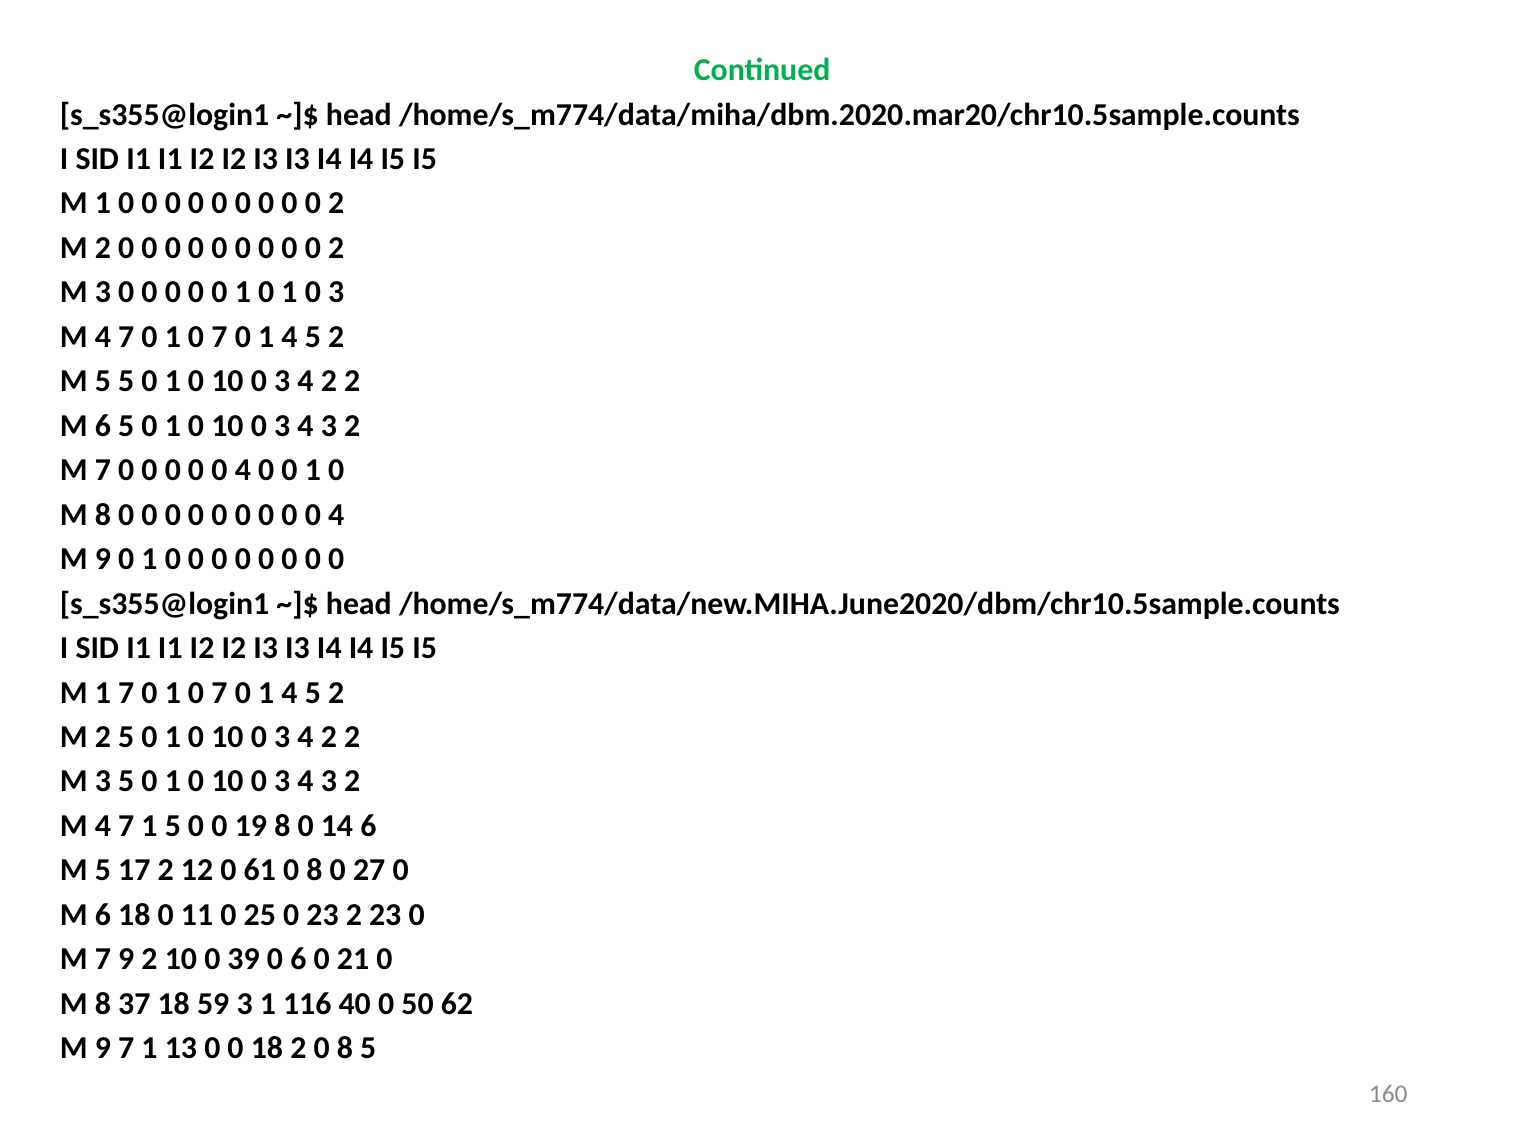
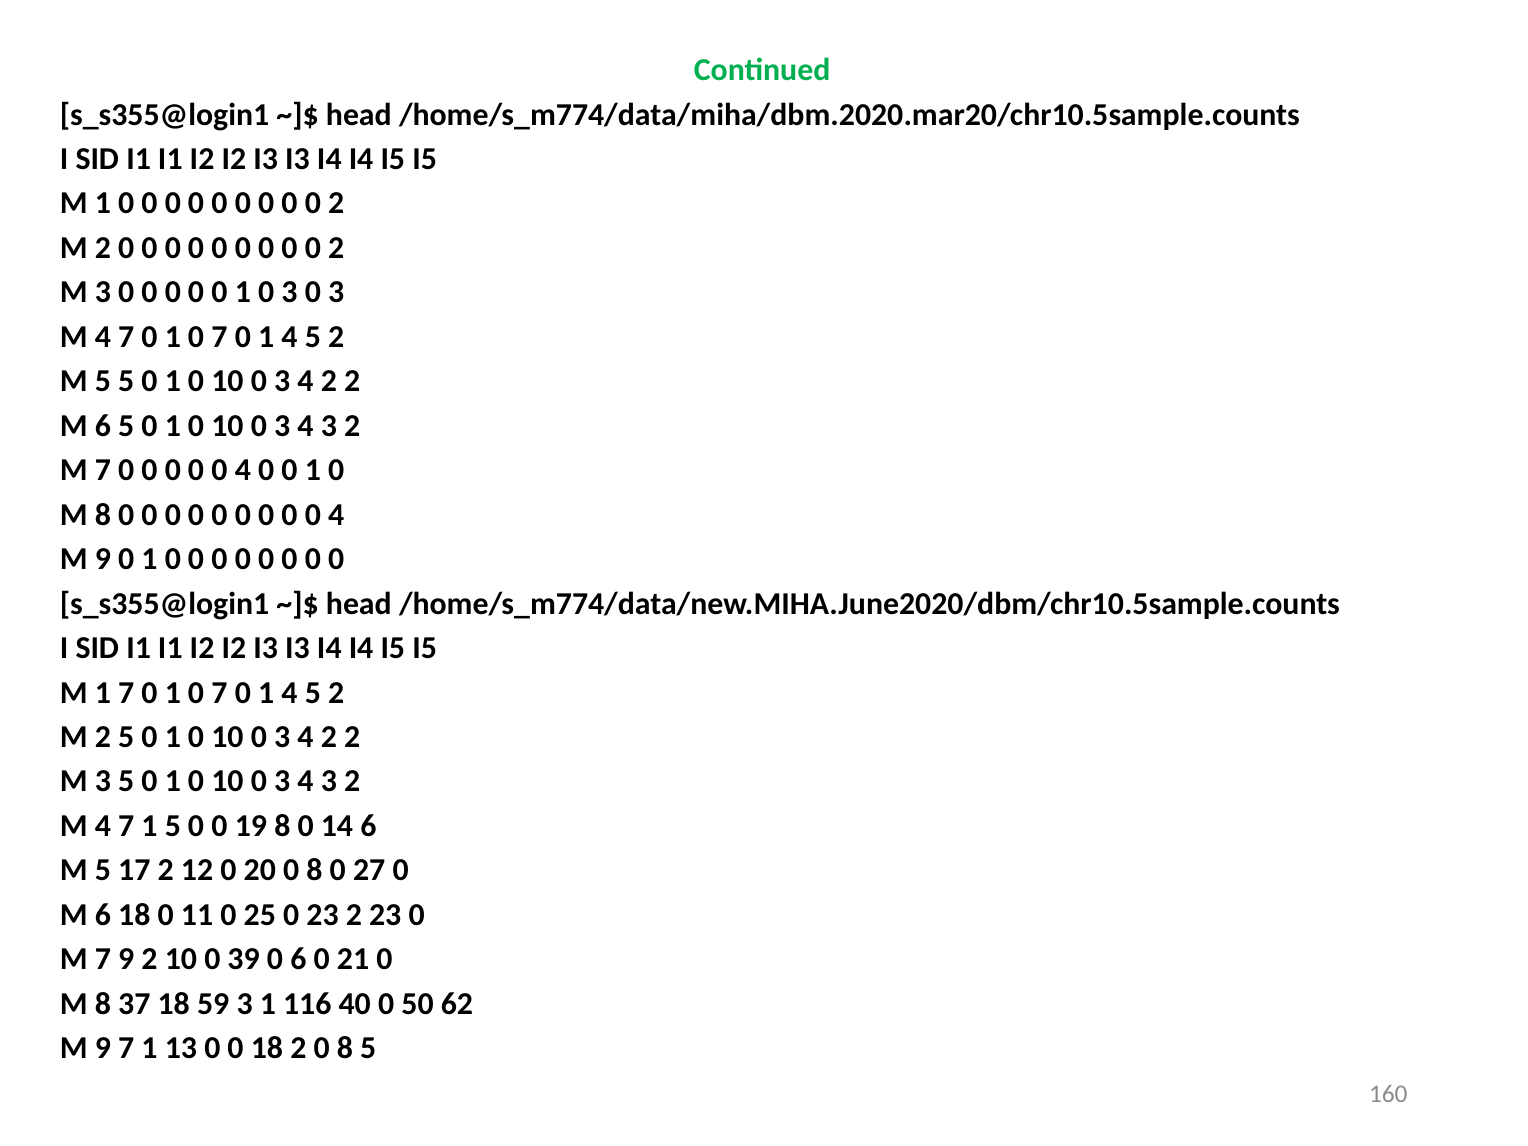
1 0 1: 1 -> 3 (289, 292)
61: 61 -> 20 (260, 870)
